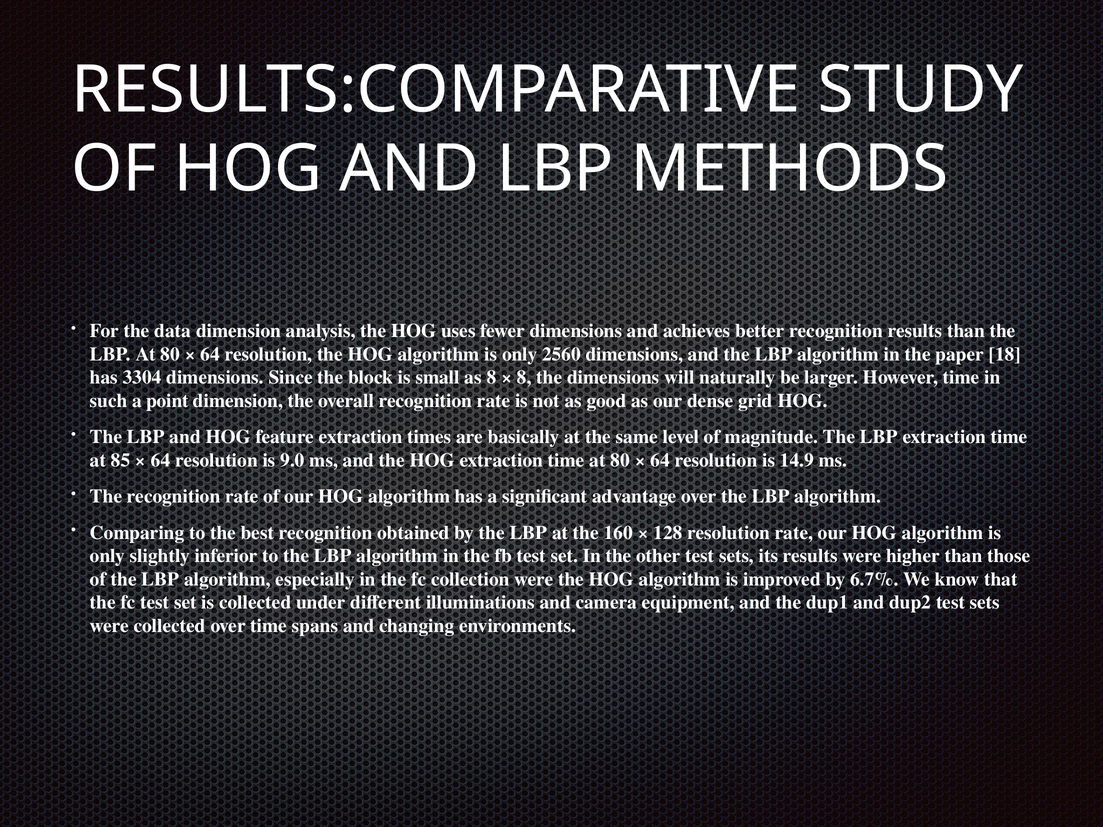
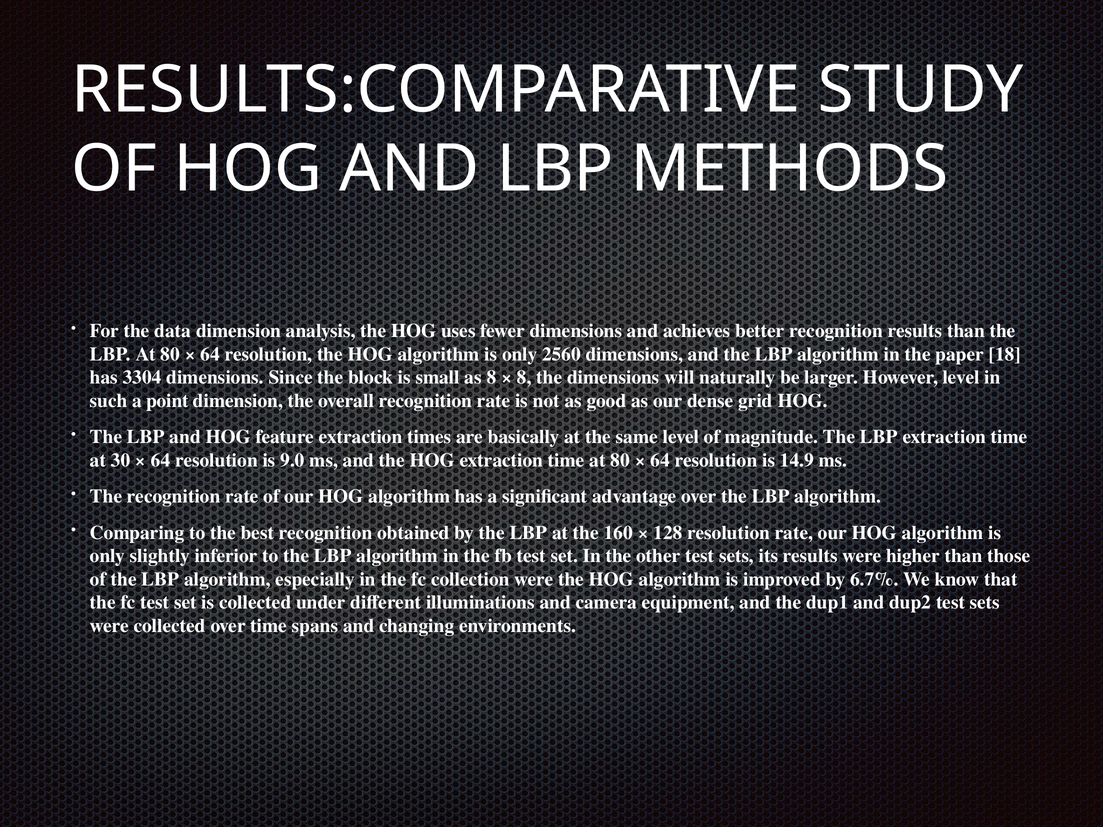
However time: time -> level (961, 378)
85: 85 -> 30 (121, 460)
